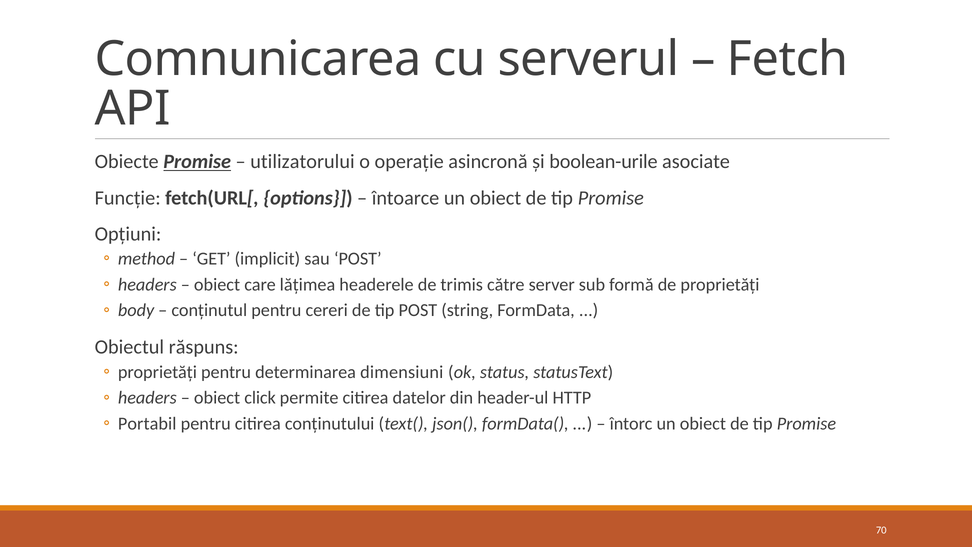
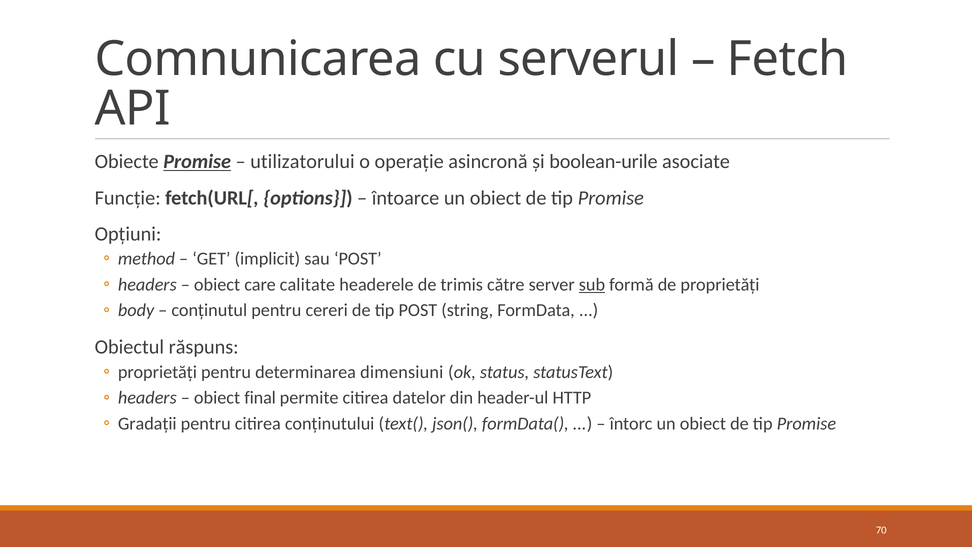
lățimea: lățimea -> calitate (307, 284)
sub underline: none -> present (592, 284)
click: click -> final (260, 398)
Portabil: Portabil -> Gradații (147, 424)
